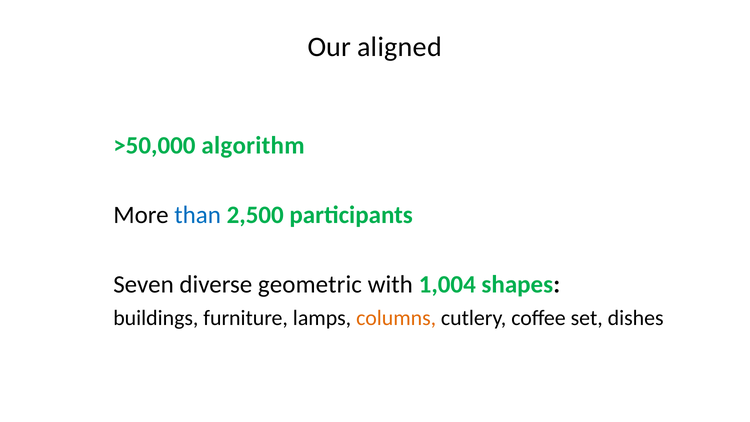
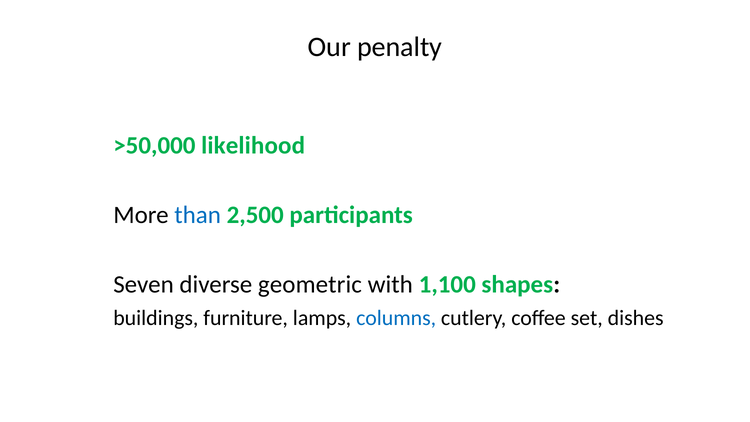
aligned: aligned -> penalty (400, 47)
algorithm: algorithm -> likelihood (253, 145)
1,004: 1,004 -> 1,100 (447, 285)
columns colour: orange -> blue (396, 318)
